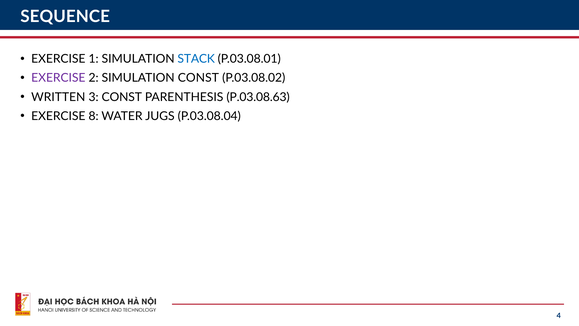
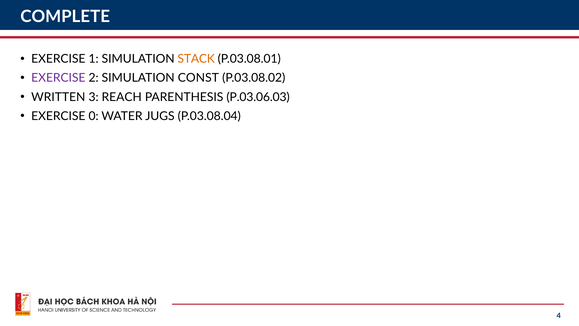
SEQUENCE: SEQUENCE -> COMPLETE (65, 17)
STACK colour: blue -> orange (196, 59)
3 CONST: CONST -> REACH (122, 97)
P.03.08.63: P.03.08.63 -> P.03.06.03 (258, 97)
8: 8 -> 0 (94, 116)
